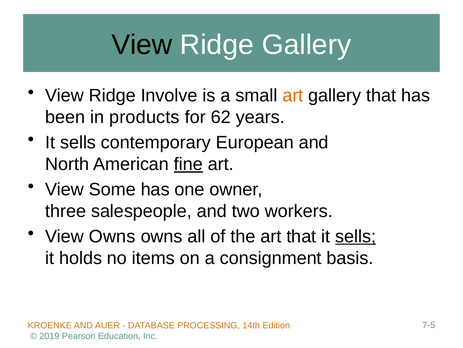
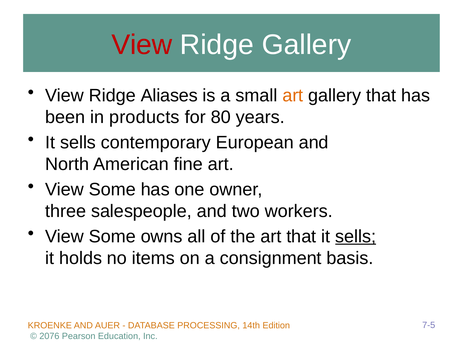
View colour: black -> red (142, 45)
Involve: Involve -> Aliases (169, 95)
62: 62 -> 80 (221, 117)
fine underline: present -> none (188, 164)
Owns: Owns -> Some (112, 236)
2019: 2019 -> 2076 (49, 336)
